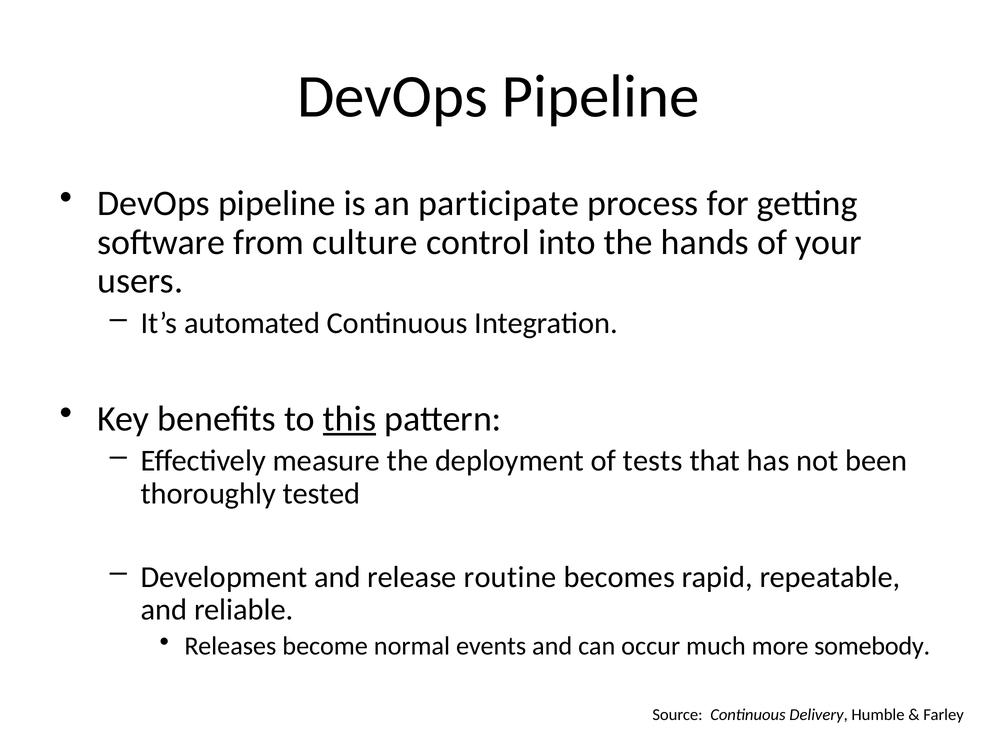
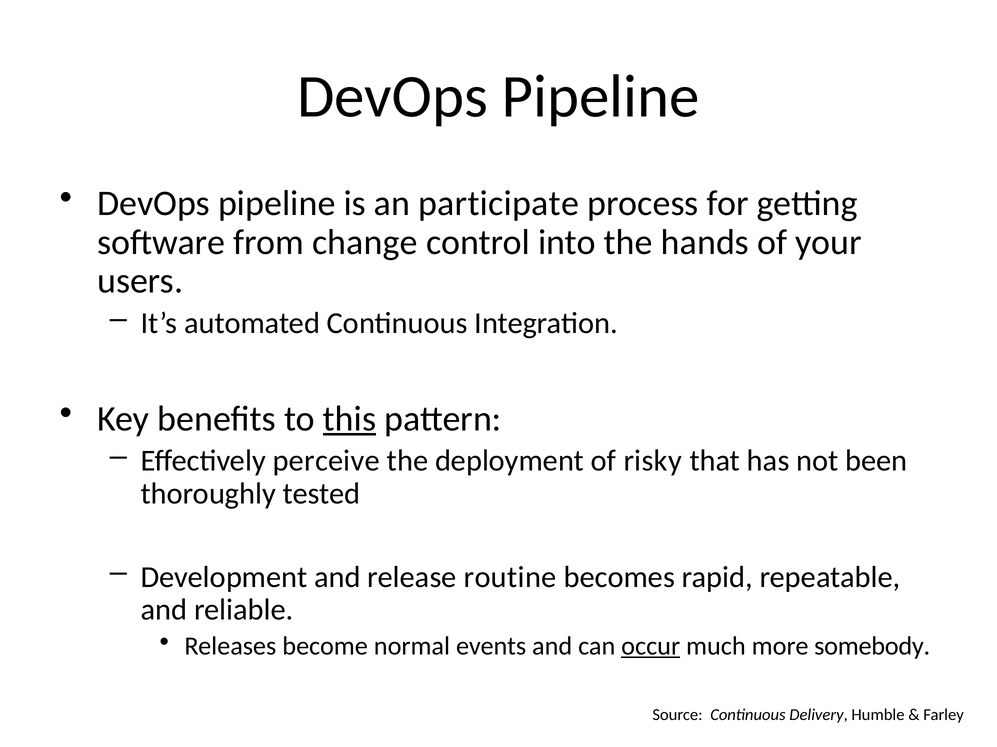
culture: culture -> change (365, 242)
measure: measure -> perceive (326, 461)
tests: tests -> risky (653, 461)
occur underline: none -> present (651, 647)
